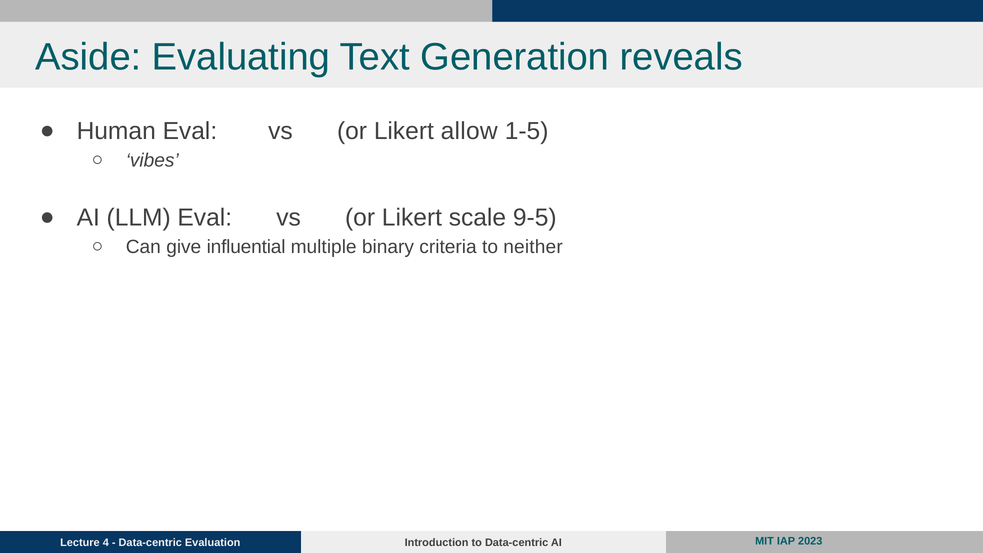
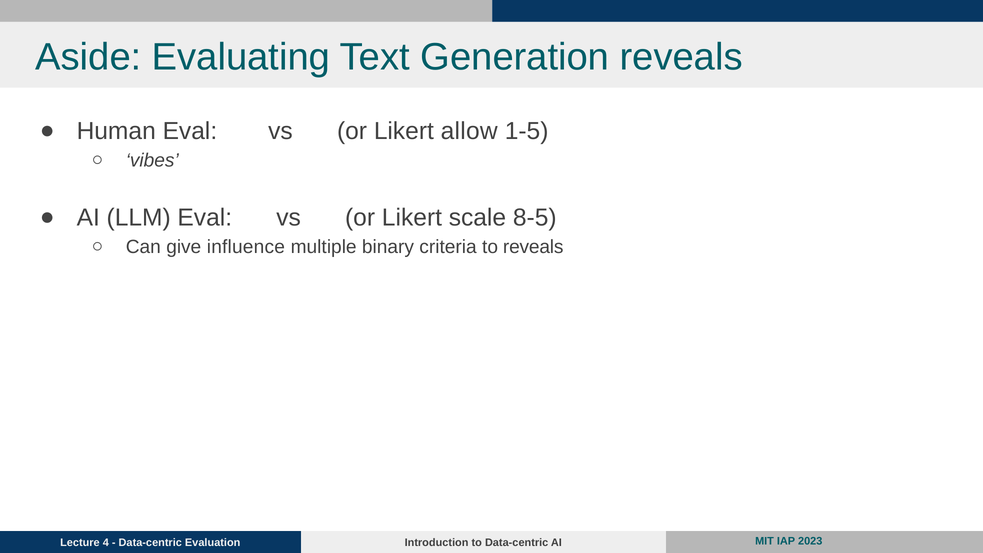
9-5: 9-5 -> 8-5 (535, 218)
influential: influential -> influence (246, 247)
to neither: neither -> reveals (533, 247)
